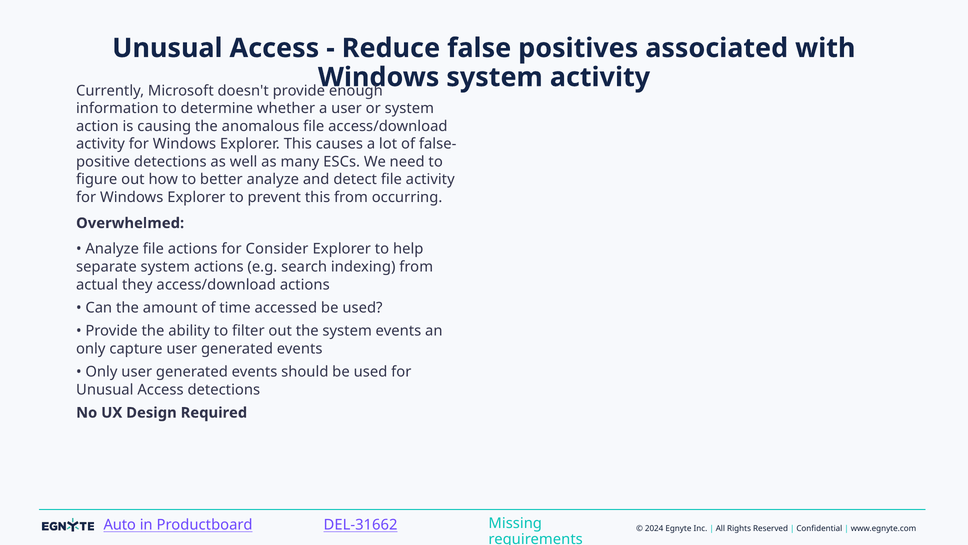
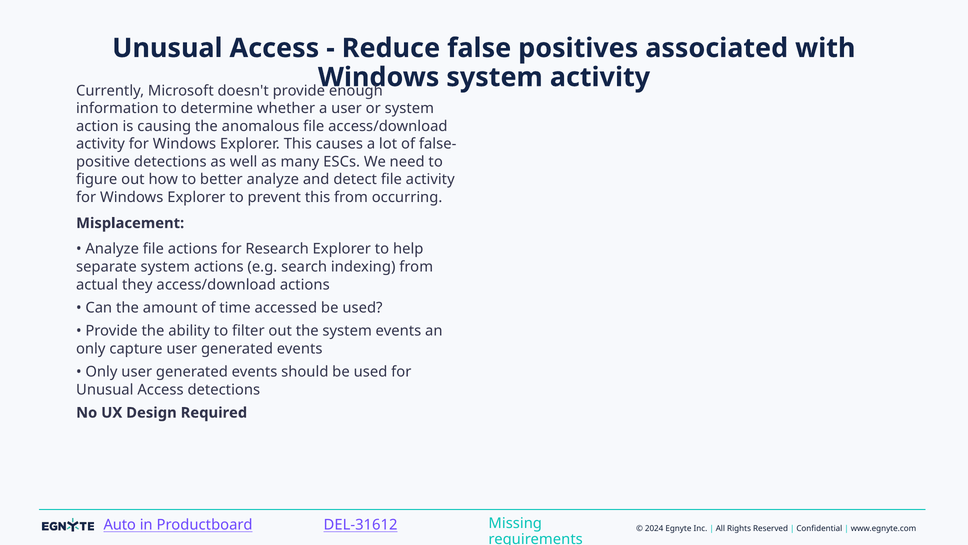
Overwhelmed: Overwhelmed -> Misplacement (130, 223)
Consider: Consider -> Research (277, 249)
DEL-31662: DEL-31662 -> DEL-31612 (361, 525)
